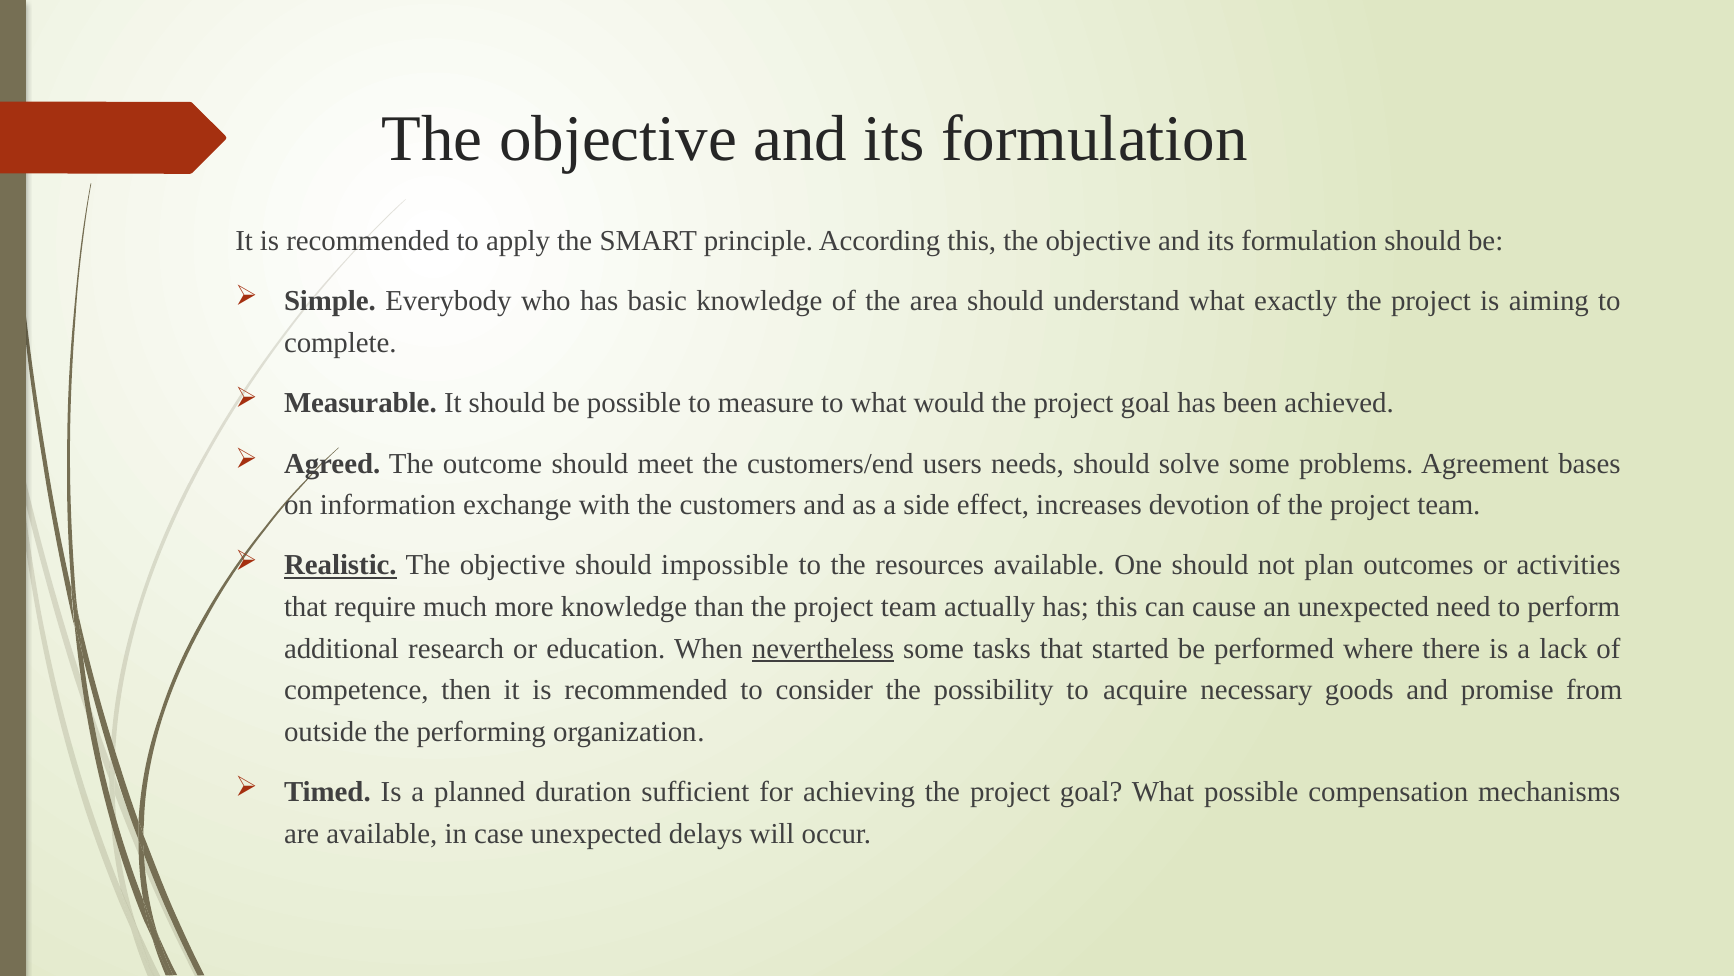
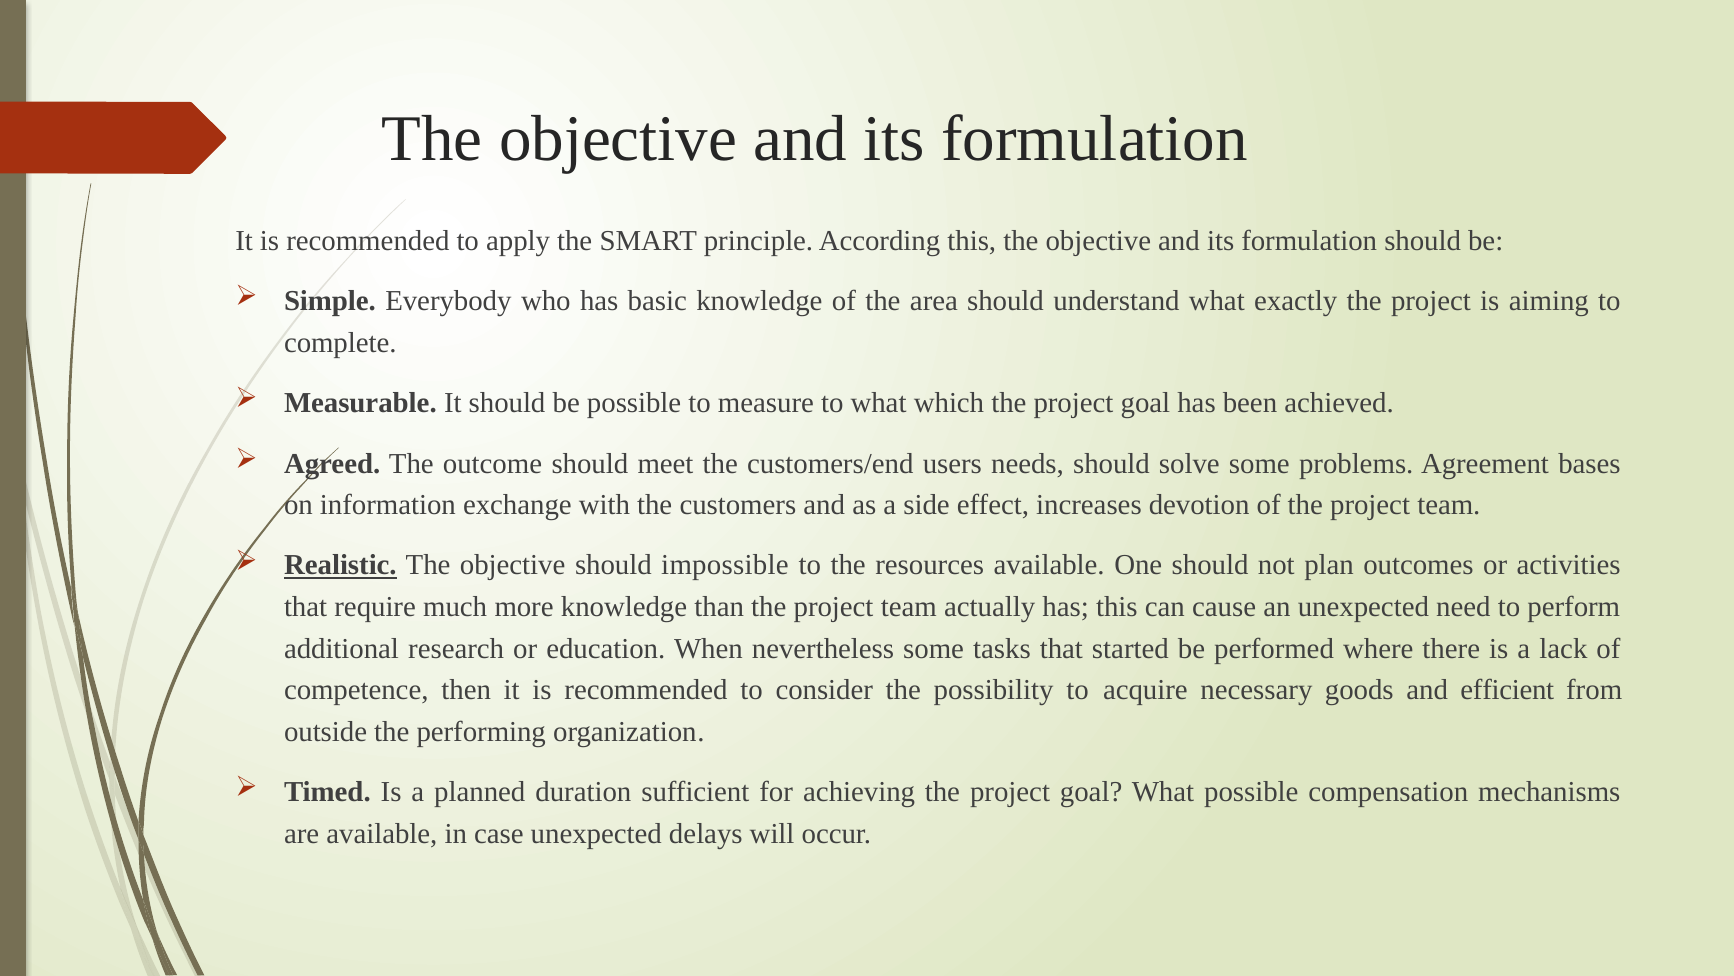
would: would -> which (949, 403)
nevertheless underline: present -> none (823, 648)
promise: promise -> efficient (1507, 690)
